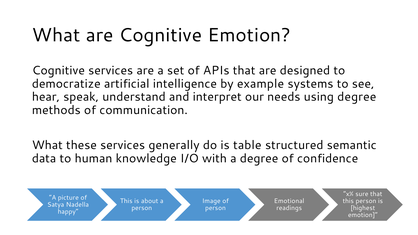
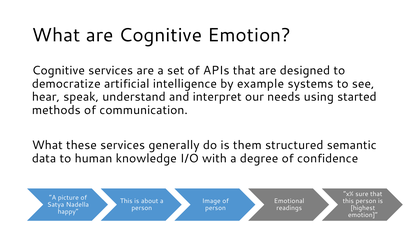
using degree: degree -> started (357, 97)
table: table -> them (247, 145)
